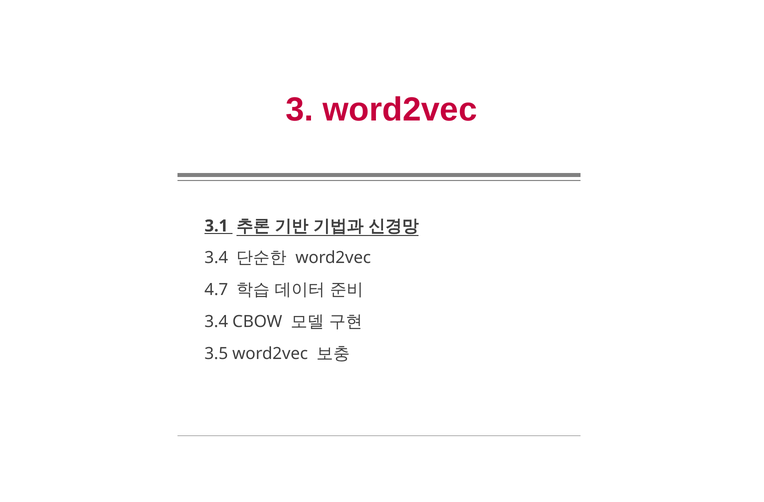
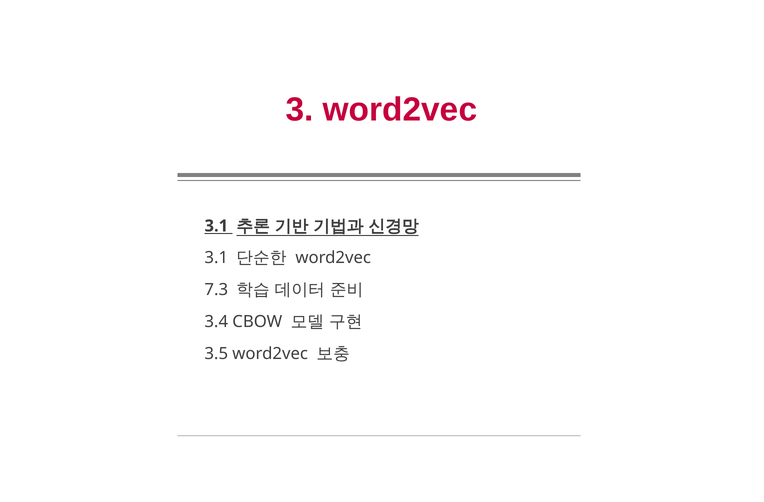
3.4: 3.4 -> 3.1 (216, 258)
4.7: 4.7 -> 7.3 (216, 290)
